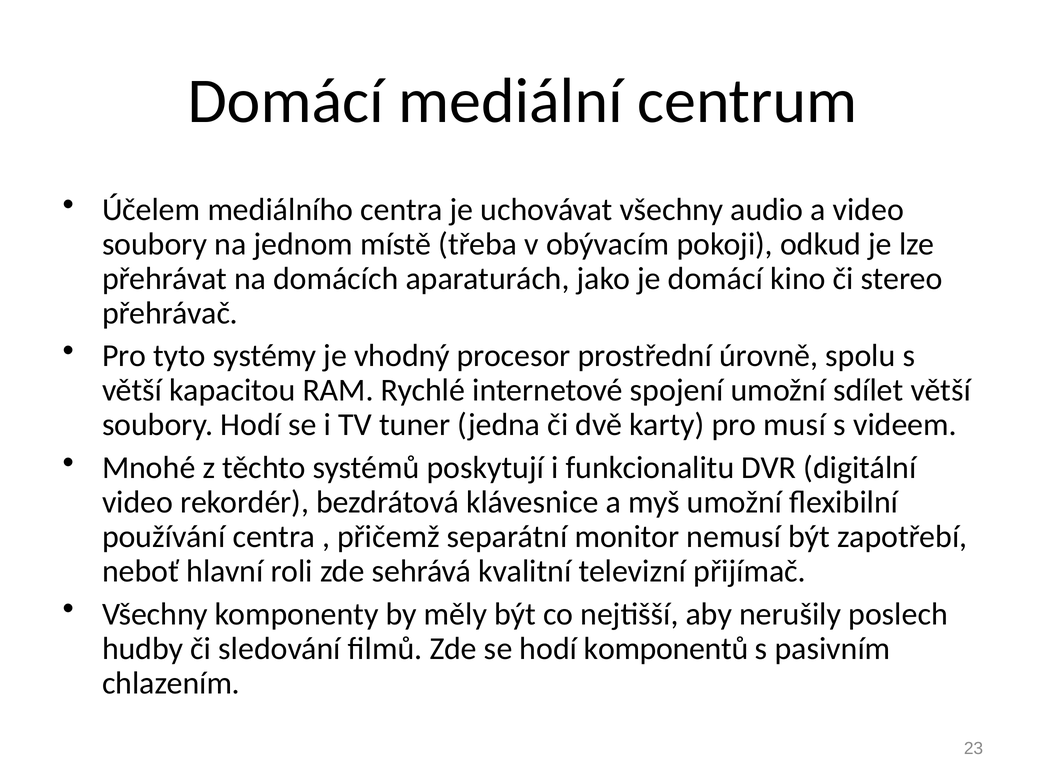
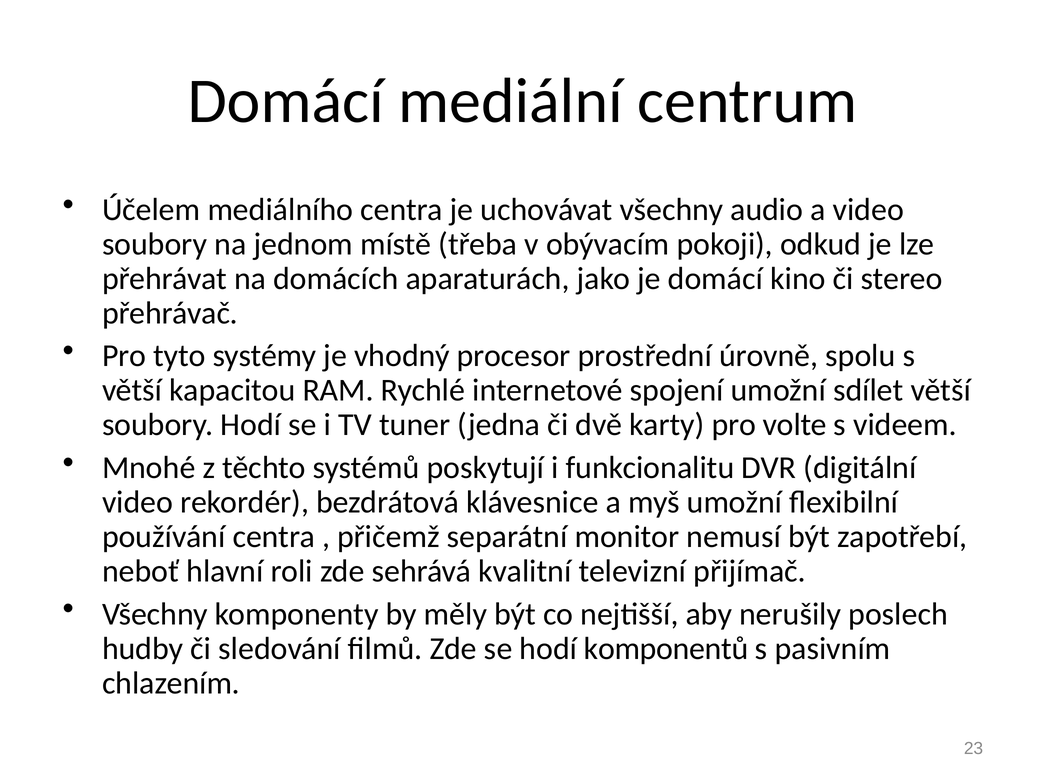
musí: musí -> volte (795, 425)
